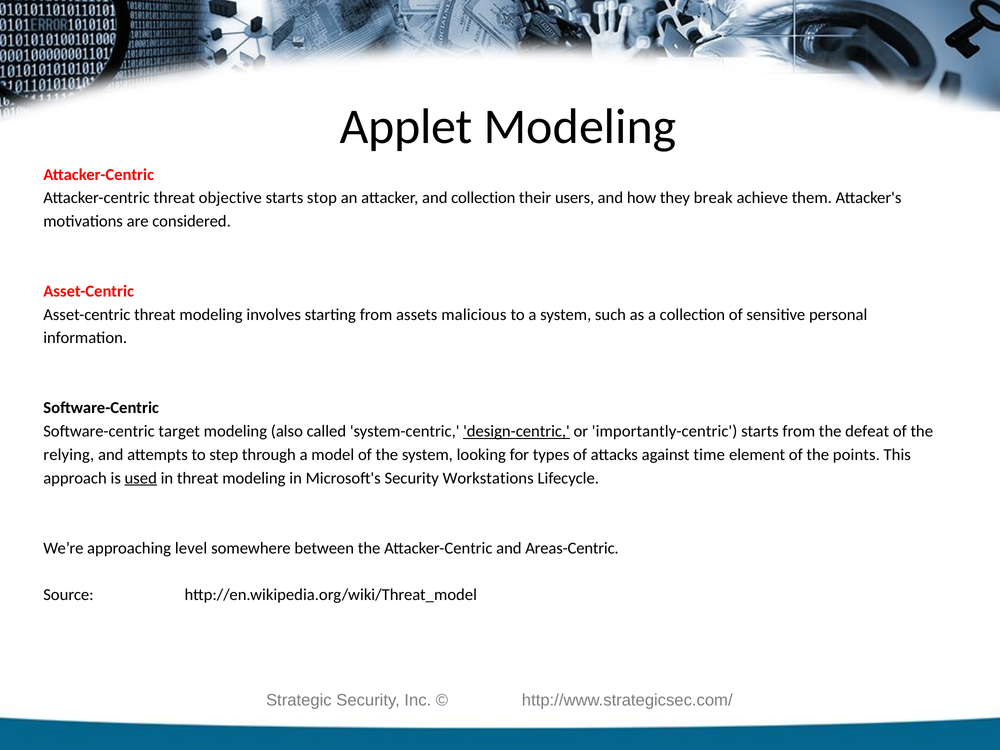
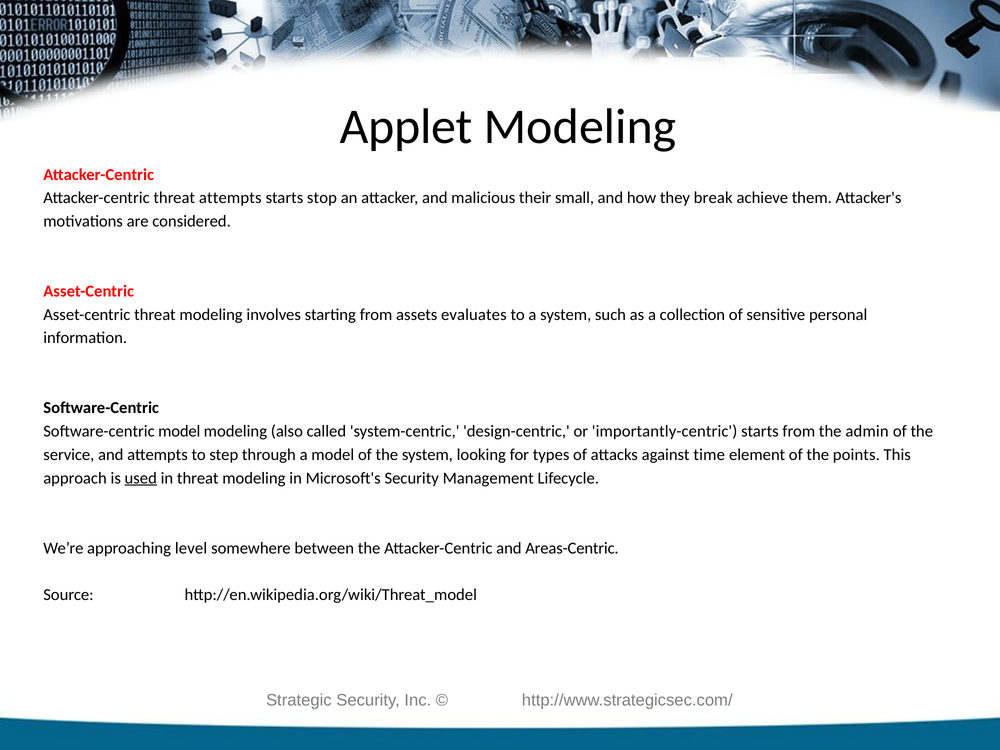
threat objective: objective -> attempts (230, 198)
and collection: collection -> malicious (483, 198)
users: users -> small (575, 198)
malicious: malicious -> evaluates (474, 315)
Software-centric target: target -> model (179, 431)
design-centric underline: present -> none (516, 431)
defeat: defeat -> admin (867, 431)
relying: relying -> service (69, 455)
Workstations: Workstations -> Management (488, 478)
